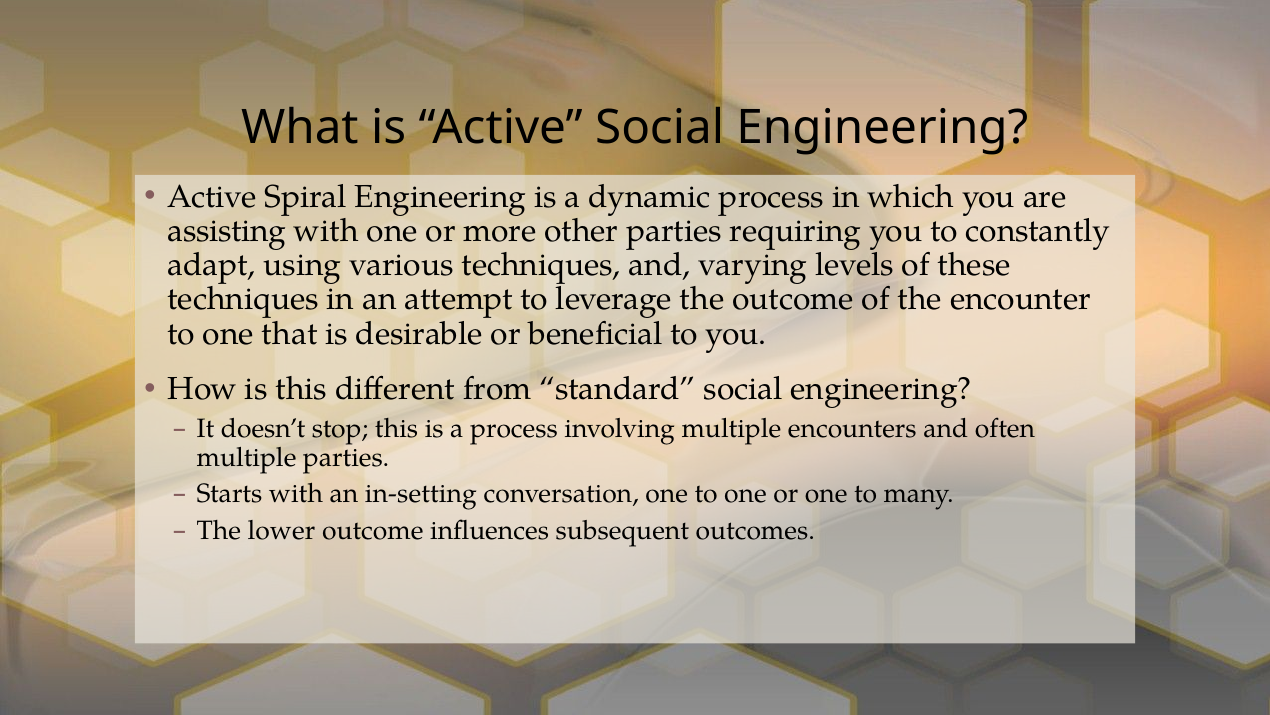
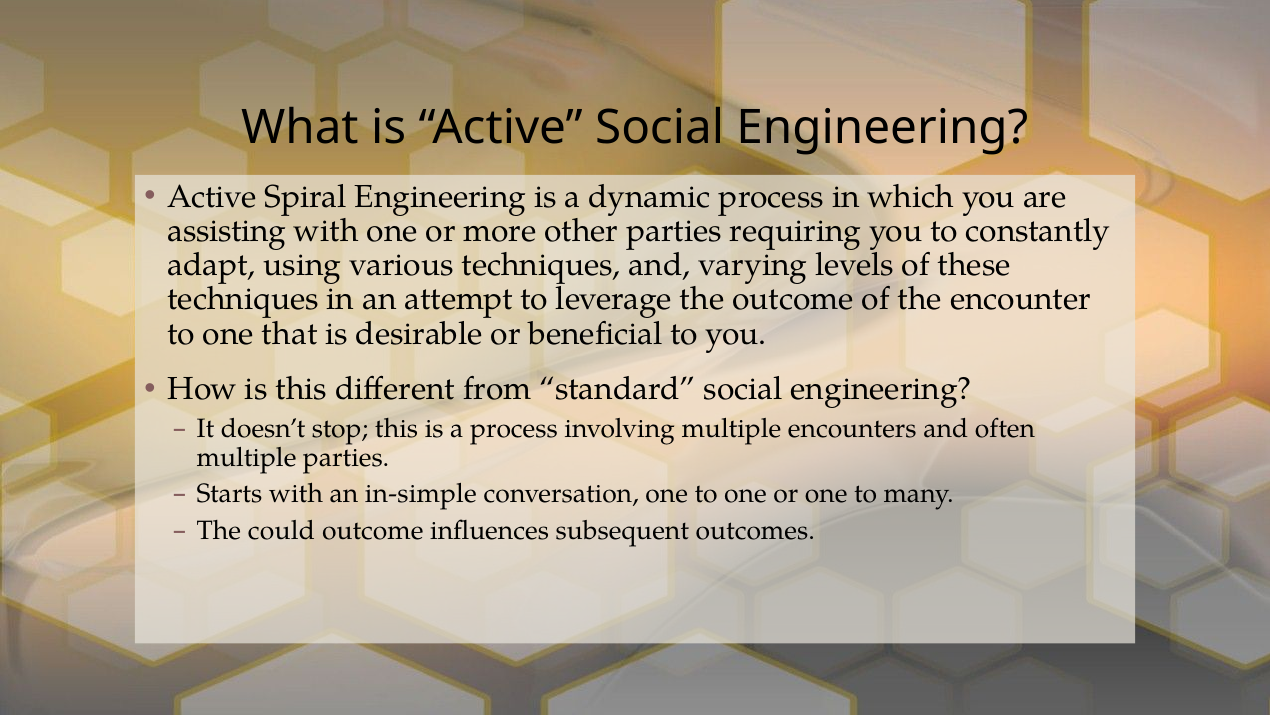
in-setting: in-setting -> in-simple (421, 494)
lower: lower -> could (281, 530)
